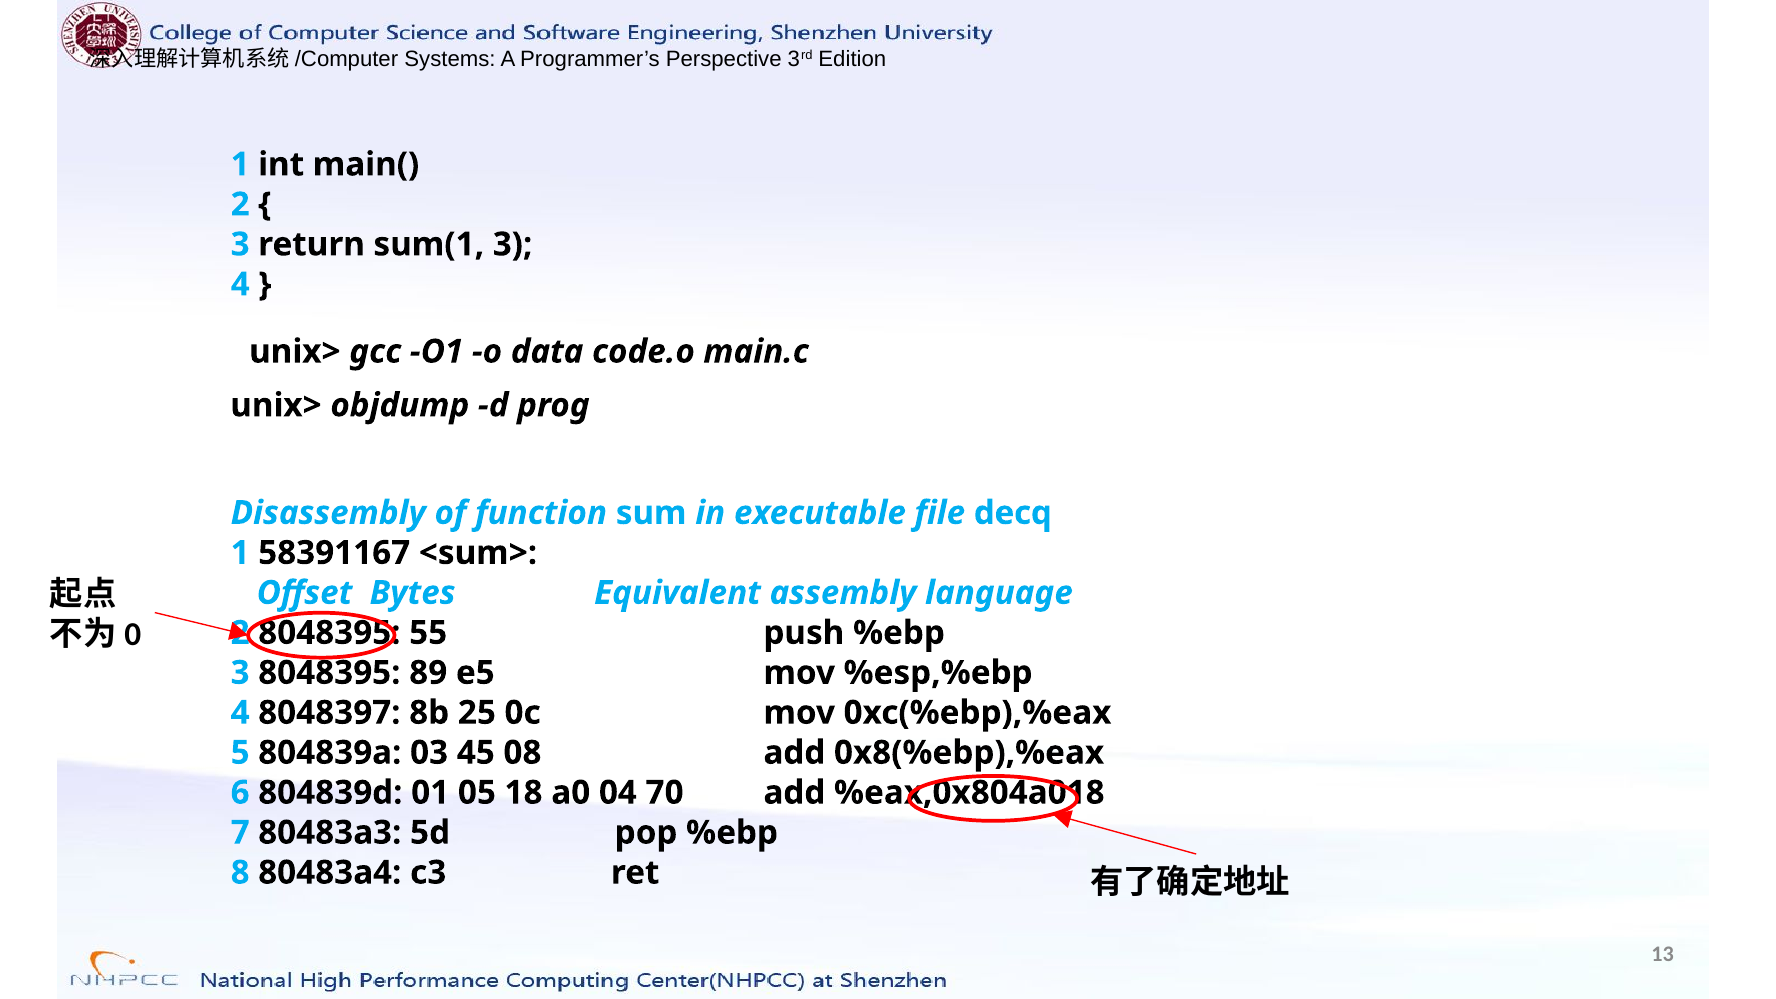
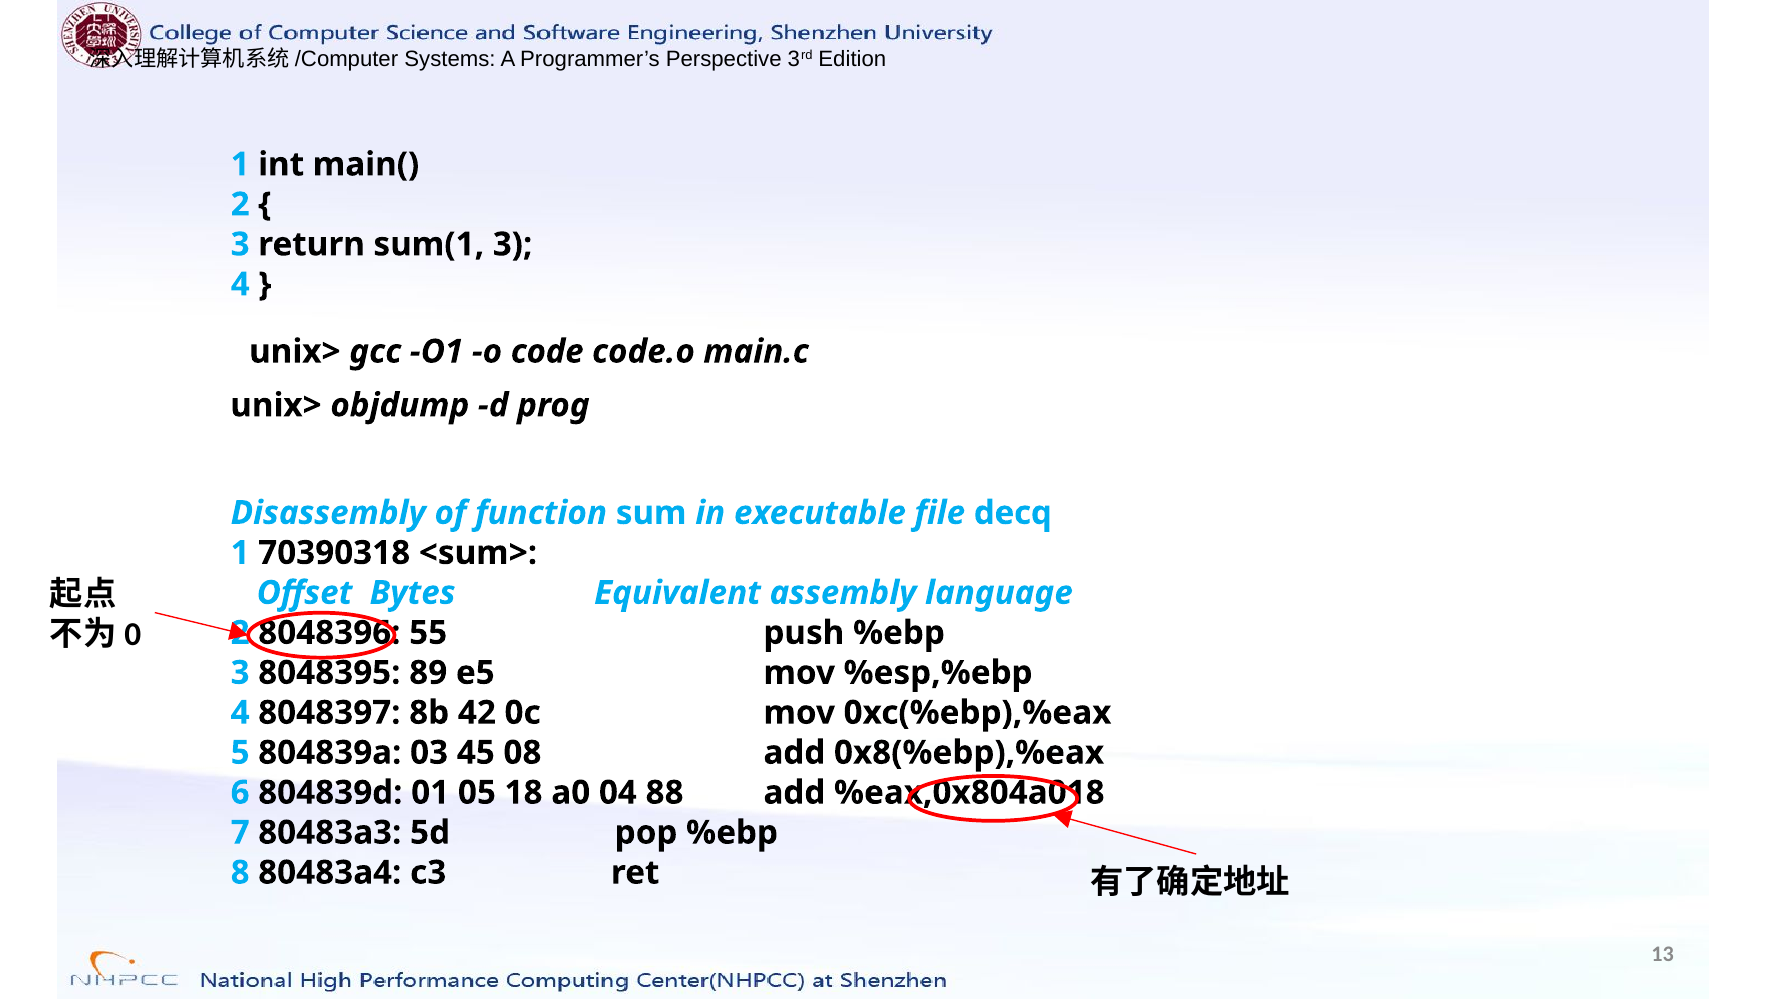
data: data -> code (547, 352)
58391167: 58391167 -> 70390318 (334, 553)
8048395: 8048395 -> 8048396 (329, 633)
25: 25 -> 42 (477, 713)
70: 70 -> 88 (665, 793)
